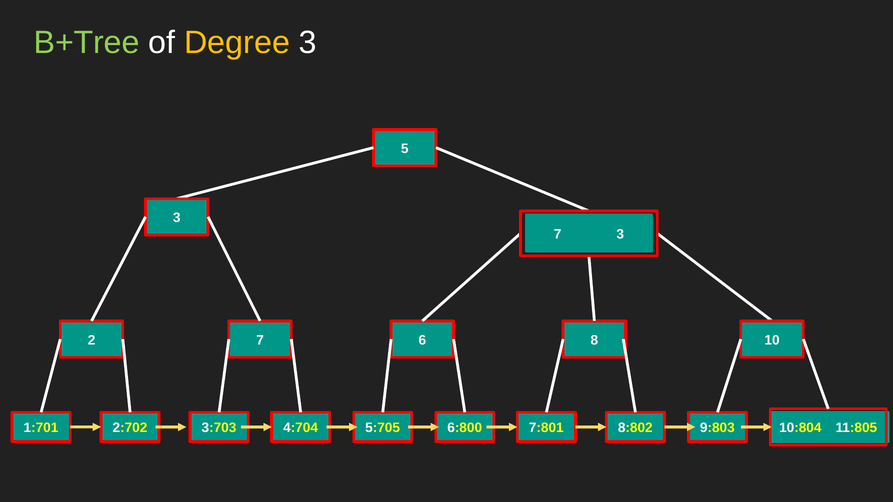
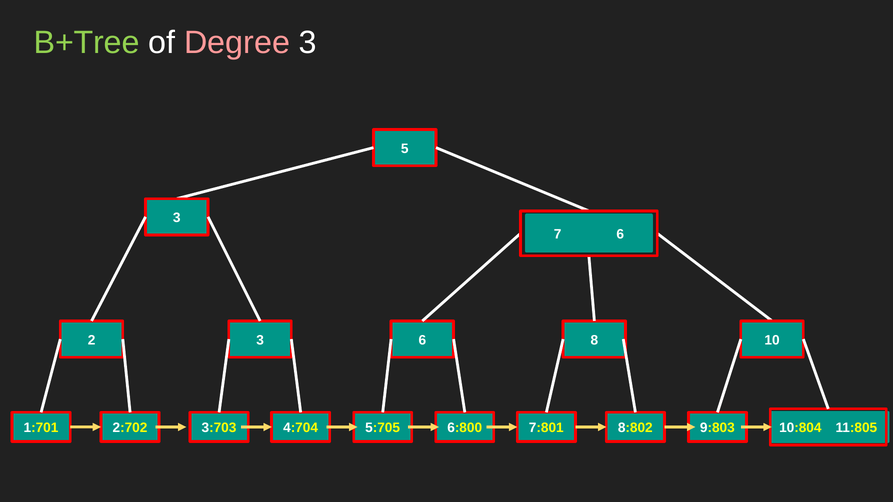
Degree colour: yellow -> pink (237, 43)
7 3: 3 -> 6 (620, 234)
2 7: 7 -> 3 (260, 340)
